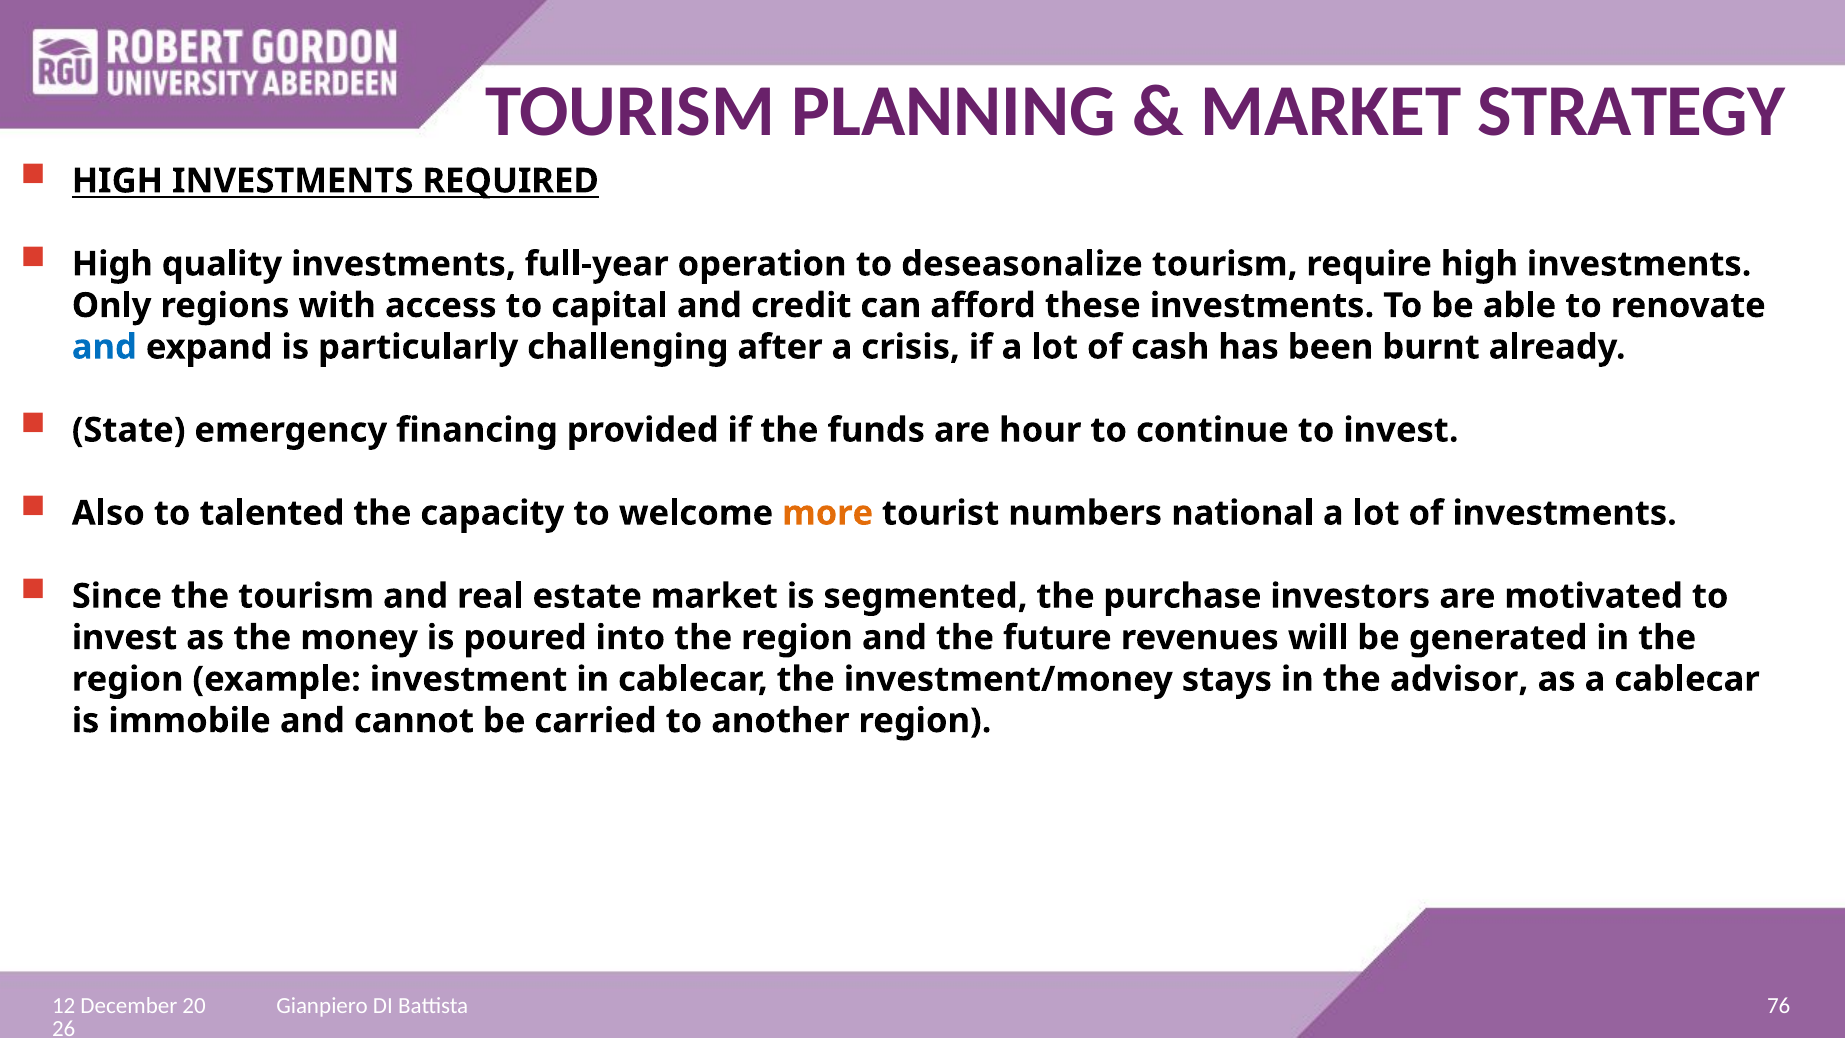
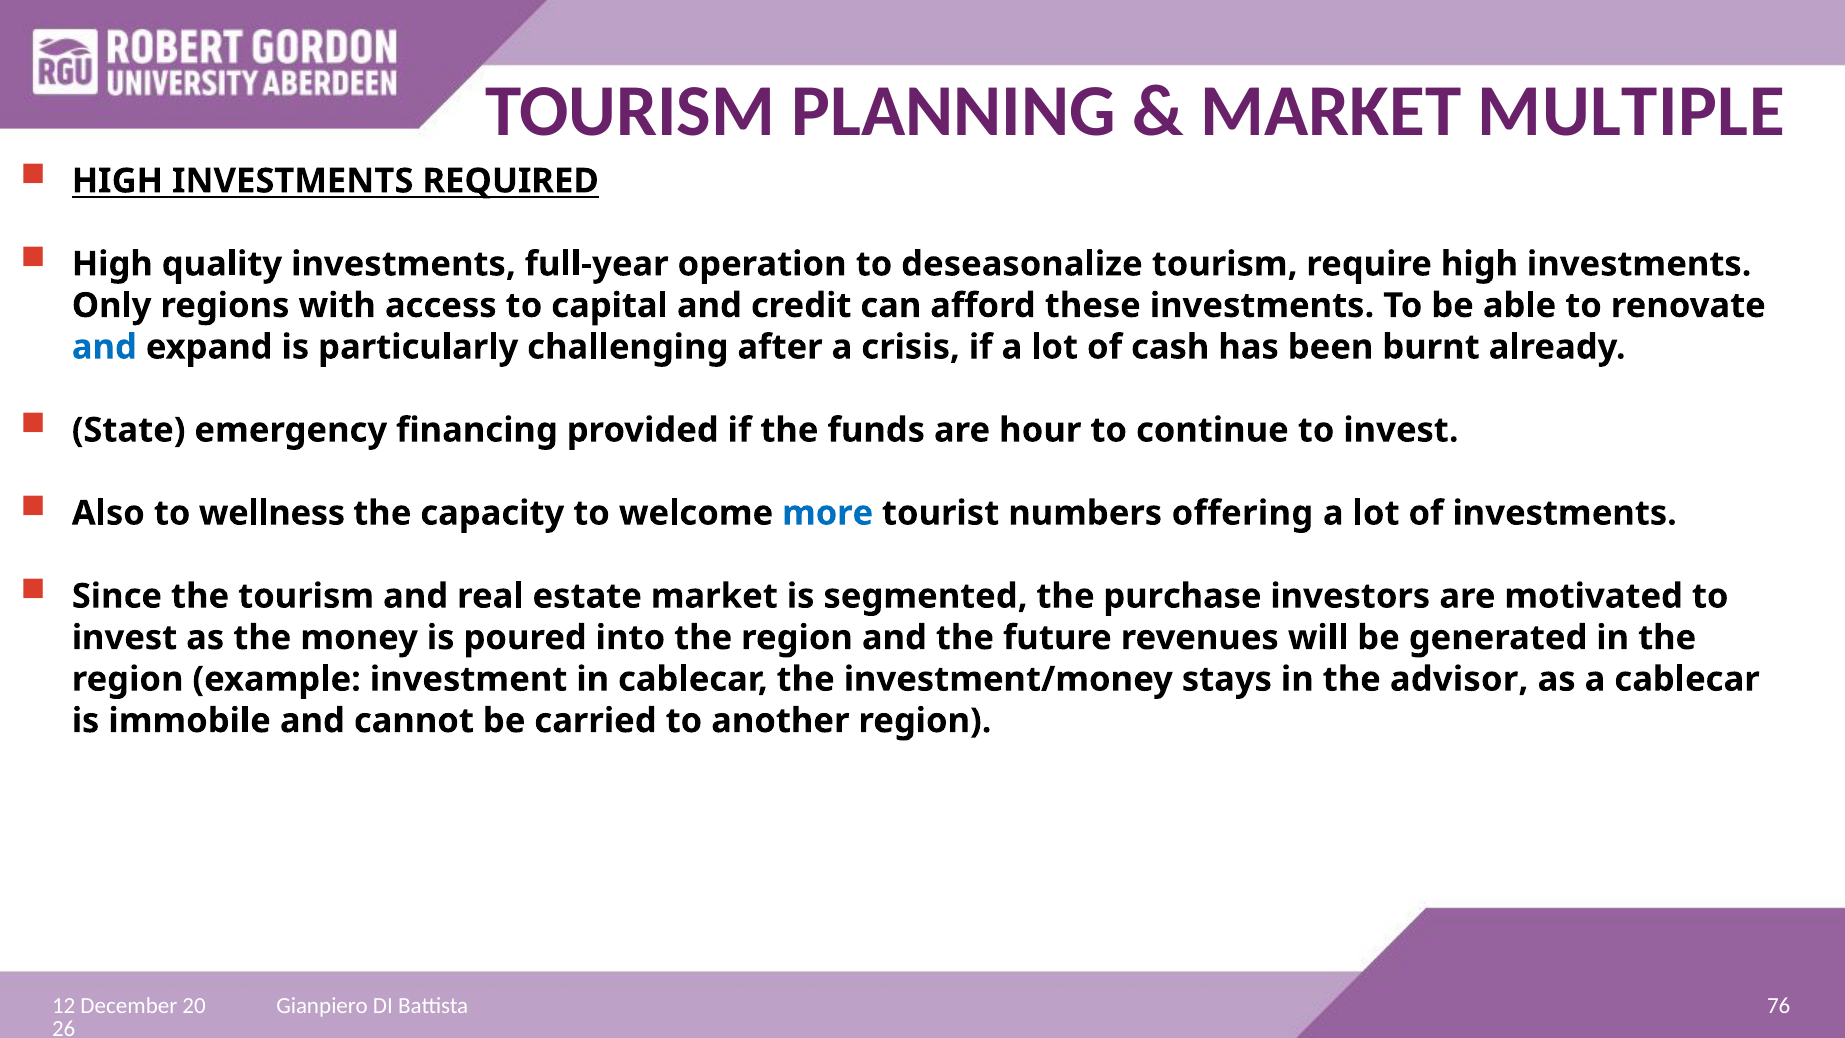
STRATEGY: STRATEGY -> MULTIPLE (1631, 111)
talented: talented -> wellness (272, 513)
more colour: orange -> blue (828, 513)
national: national -> offering (1242, 513)
